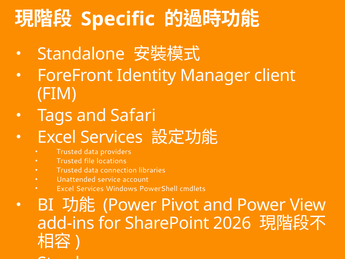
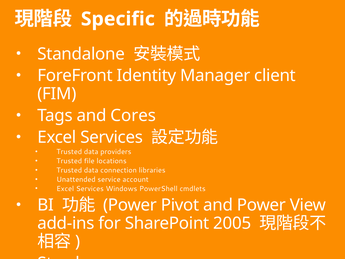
Safari: Safari -> Cores (133, 115)
2026: 2026 -> 2005 (232, 223)
